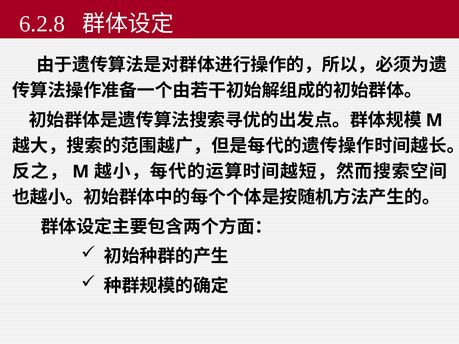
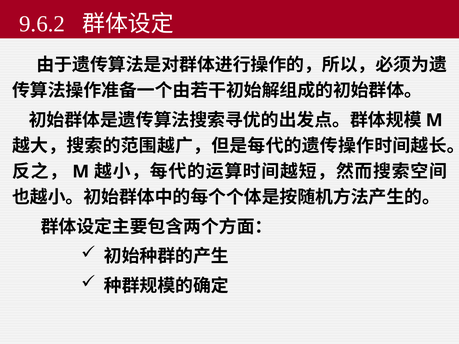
6.2.8: 6.2.8 -> 9.6.2 (42, 24)
